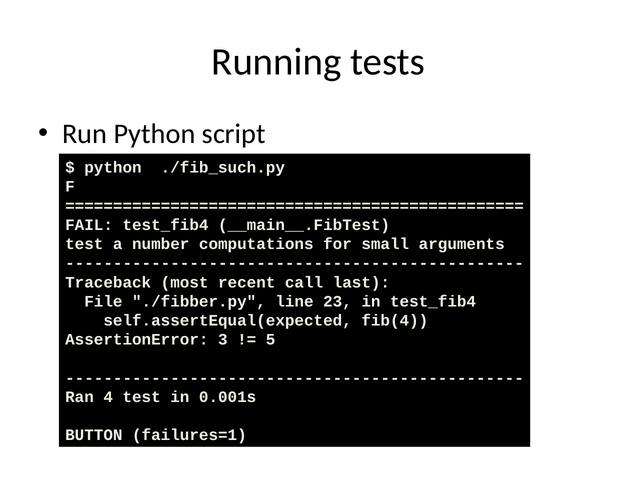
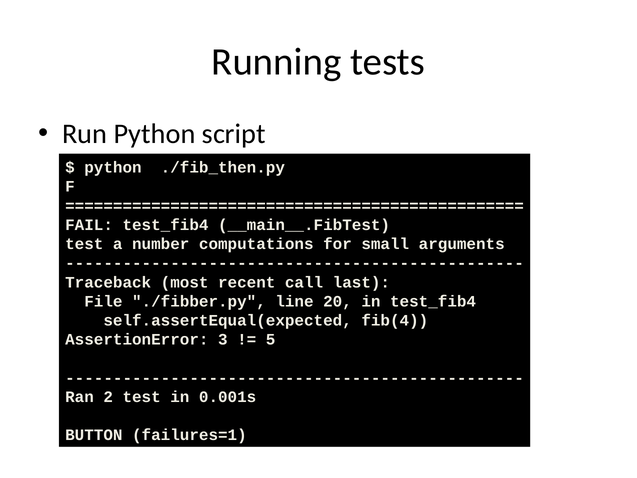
./fib_such.py: ./fib_such.py -> ./fib_then.py (223, 167)
23: 23 -> 20 (337, 301)
4: 4 -> 2 (108, 397)
